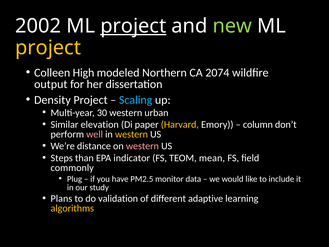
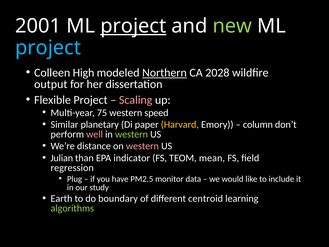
2002: 2002 -> 2001 (38, 26)
project colour: yellow -> light blue (48, 48)
Northern underline: none -> present (164, 73)
2074: 2074 -> 2028 (217, 73)
Density: Density -> Flexible (52, 100)
Scaling colour: light blue -> pink (136, 100)
30: 30 -> 75 (102, 113)
urban: urban -> speed (156, 113)
elevation: elevation -> planetary (100, 124)
western colour: yellow -> light green (131, 134)
Steps: Steps -> Julian (62, 158)
commonly: commonly -> regression (72, 168)
Plans: Plans -> Earth (61, 198)
validation: validation -> boundary (118, 198)
adaptive: adaptive -> centroid (206, 198)
algorithms colour: yellow -> light green (72, 208)
